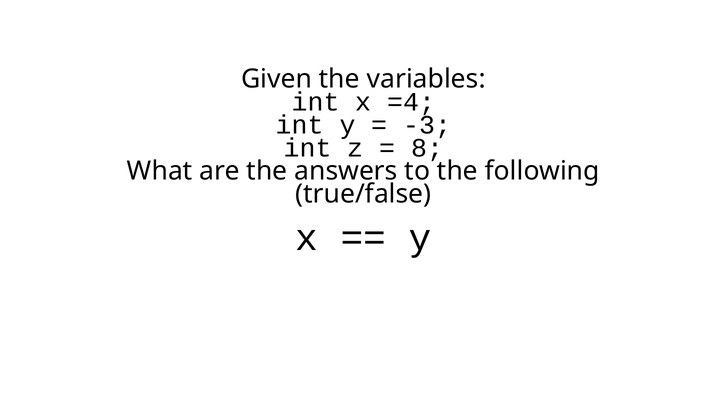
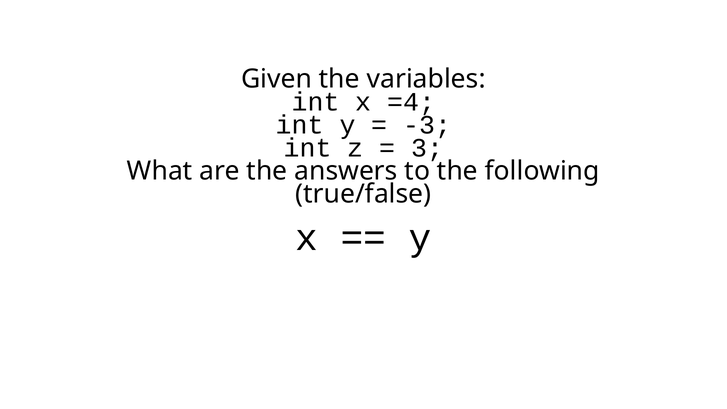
8: 8 -> 3 (427, 148)
